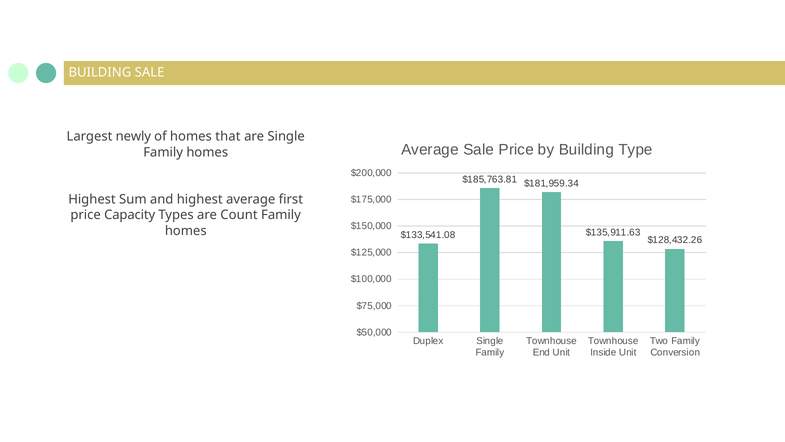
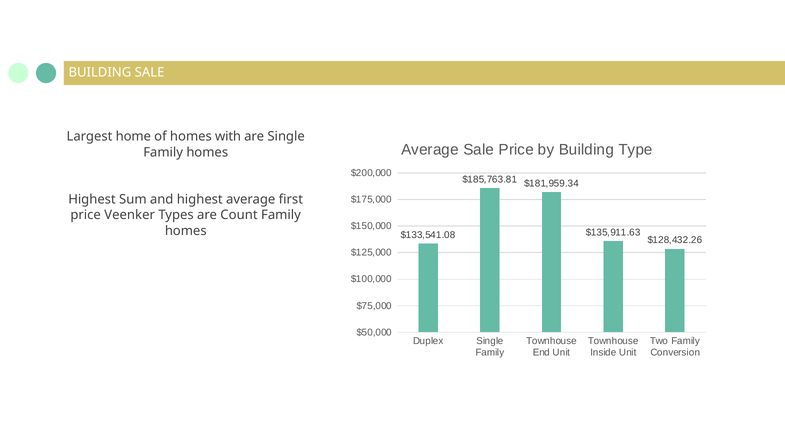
newly: newly -> home (133, 136)
that: that -> with (228, 136)
Capacity: Capacity -> Veenker (130, 215)
